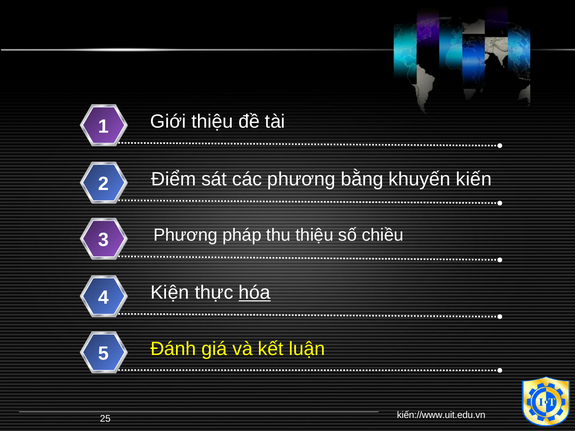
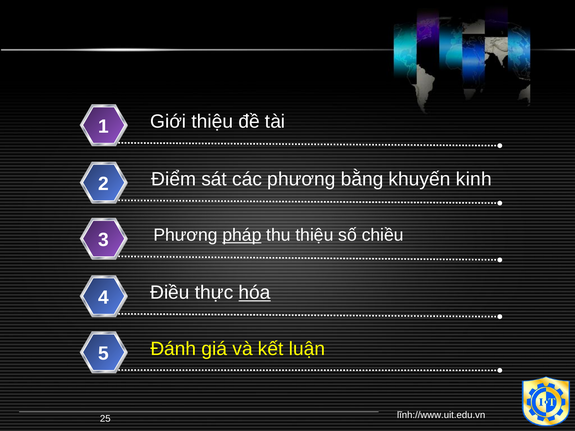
kiến: kiến -> kinh (474, 179)
pháp underline: none -> present (242, 235)
Kiện: Kiện -> Điều (170, 293)
kiến://www.uit.edu.vn: kiến://www.uit.edu.vn -> lĩnh://www.uit.edu.vn (441, 415)
